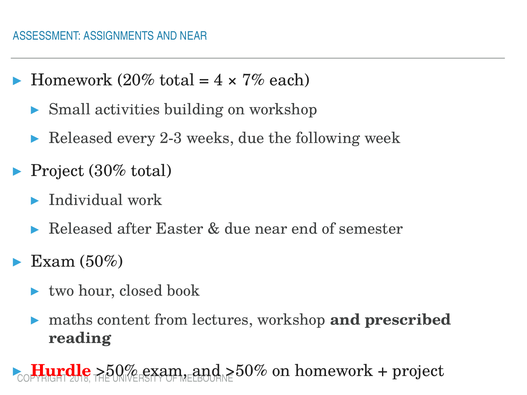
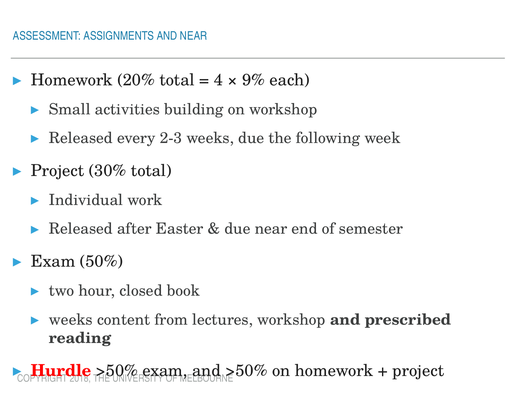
7%: 7% -> 9% (254, 80)
maths: maths -> weeks (71, 320)
